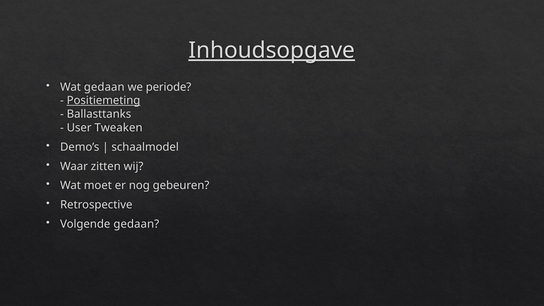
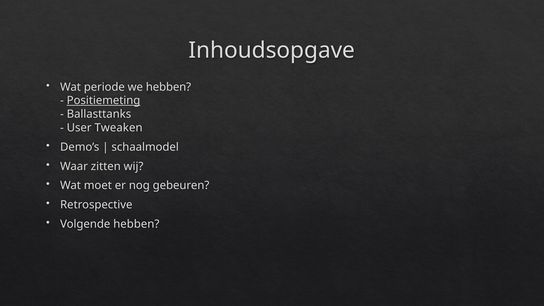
Inhoudsopgave underline: present -> none (272, 50)
Wat gedaan: gedaan -> periode (104, 87)
we periode: periode -> hebben (168, 87)
Volgende gedaan: gedaan -> hebben (136, 224)
